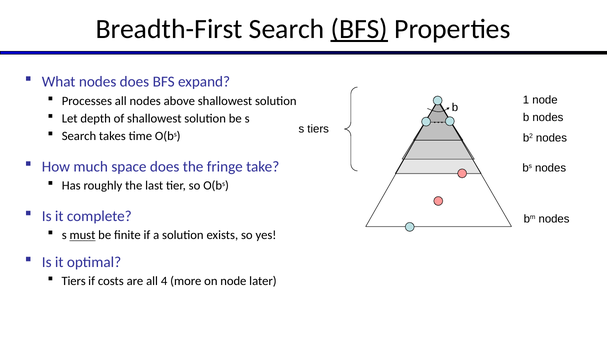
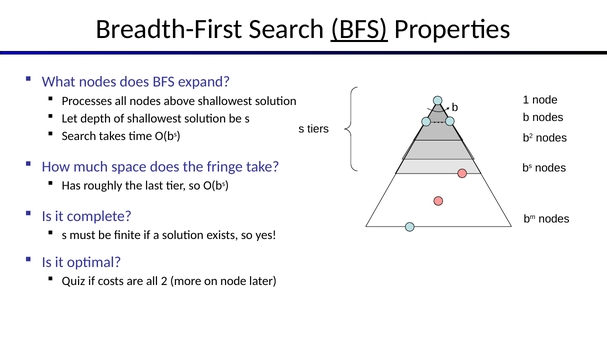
must underline: present -> none (82, 236)
Tiers: Tiers -> Quiz (74, 282)
4: 4 -> 2 (164, 282)
